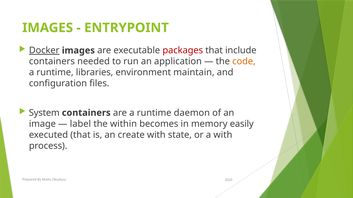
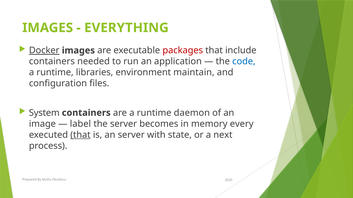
ENTRYPOINT: ENTRYPOINT -> EVERYTHING (126, 28)
code colour: orange -> blue (244, 62)
the within: within -> server (124, 124)
easily: easily -> every (242, 124)
that underline: none -> present (80, 135)
an create: create -> server (131, 135)
a with: with -> next (223, 135)
